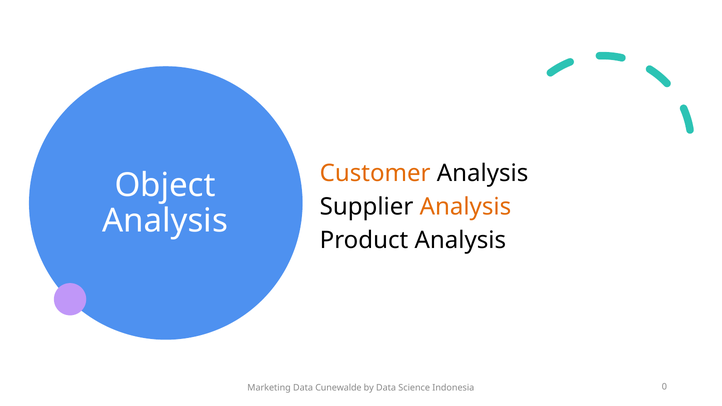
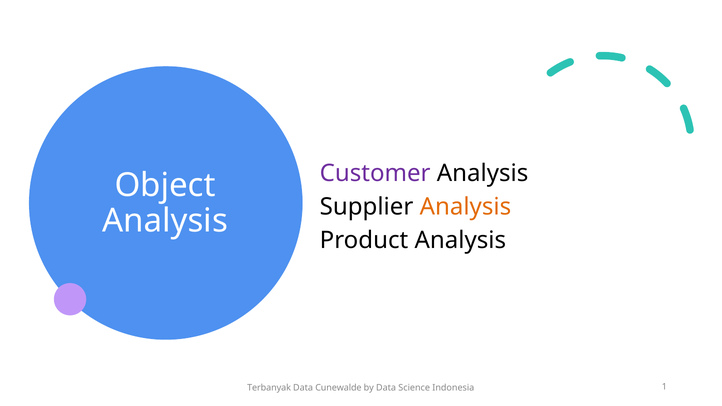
Customer colour: orange -> purple (375, 173)
Marketing: Marketing -> Terbanyak (269, 388)
0: 0 -> 1 (664, 387)
